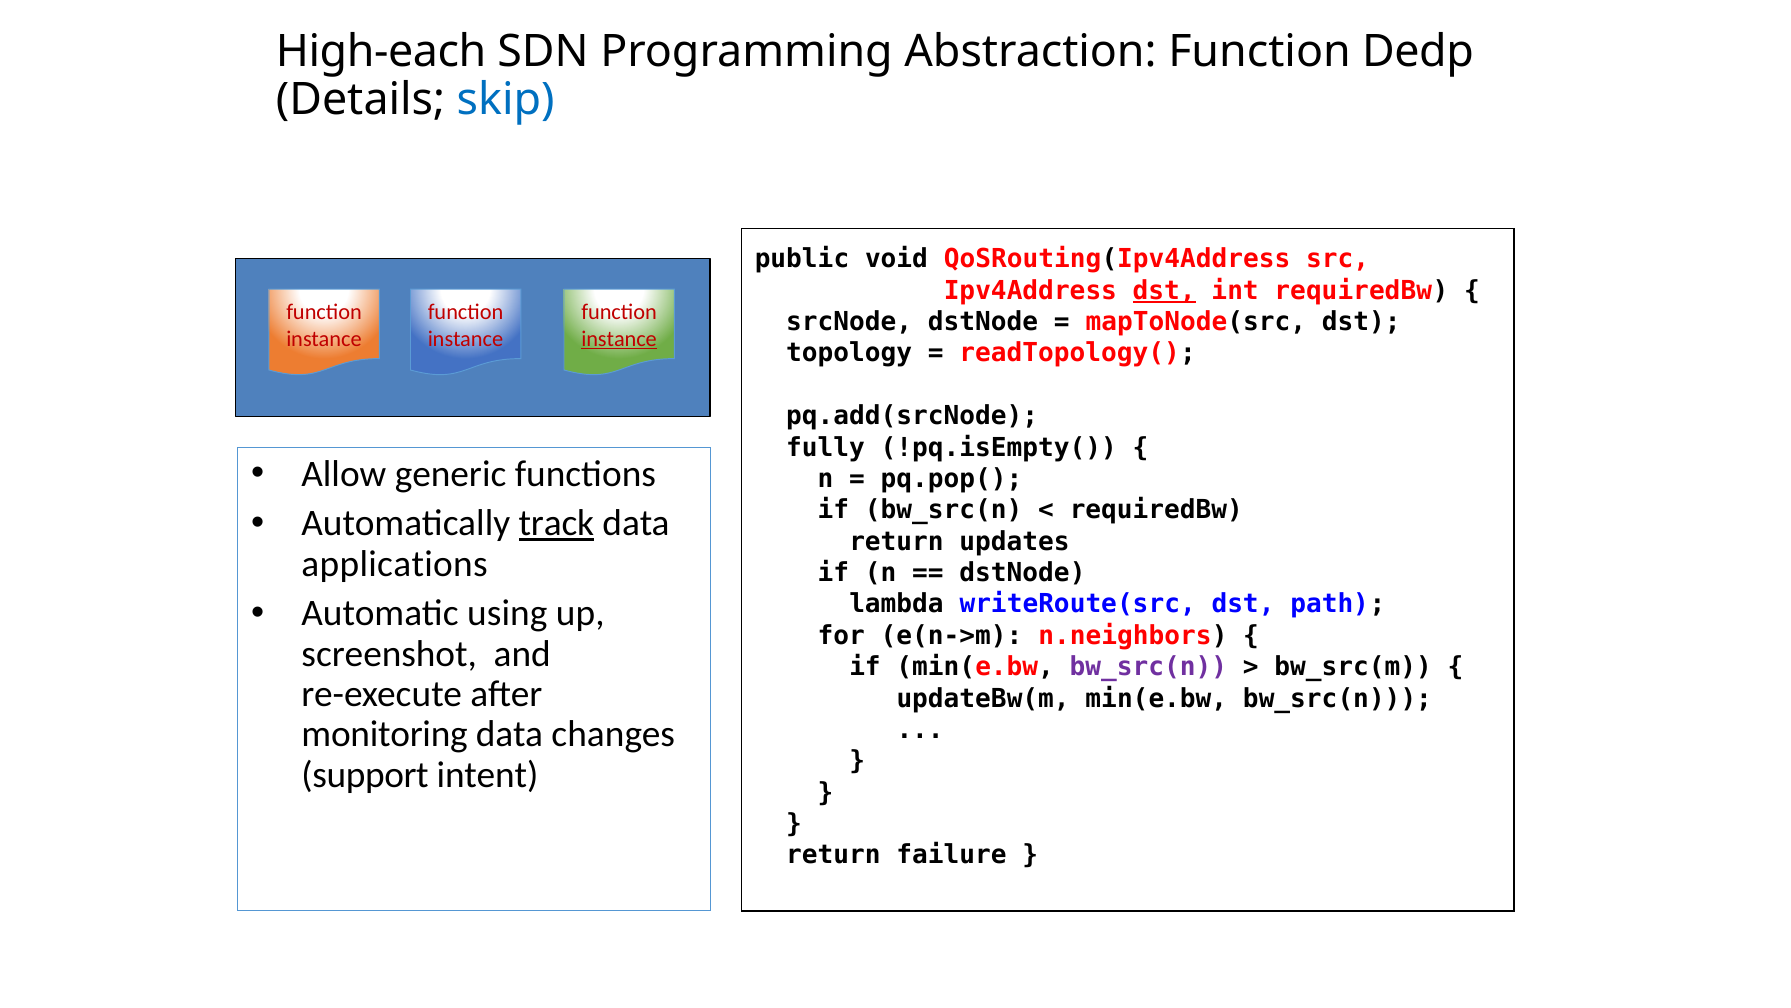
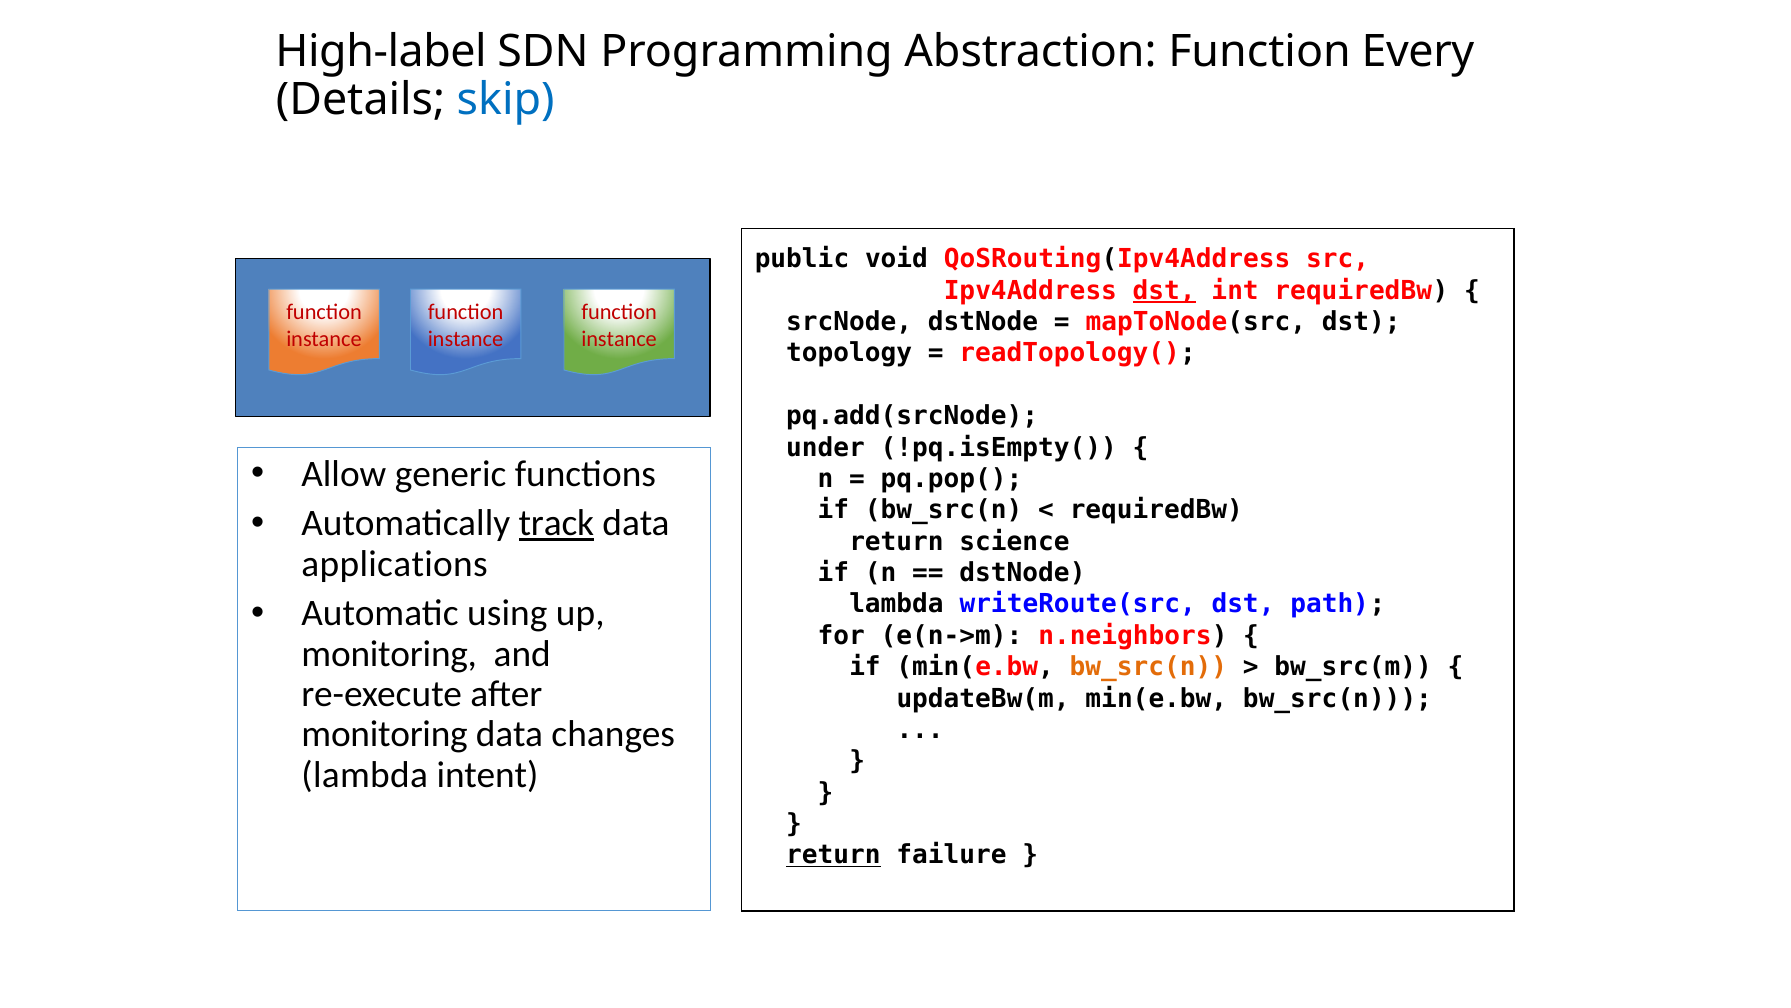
High-each: High-each -> High-label (381, 51)
Dedp: Dedp -> Every (1418, 51)
instance underline: present -> none (619, 339)
fully: fully -> under (825, 447)
updates: updates -> science (1015, 541)
screenshot: screenshot -> monitoring (389, 654)
bw_src(n colour: purple -> orange (1148, 667)
support: support -> lambda (365, 775)
return underline: none -> present (833, 855)
